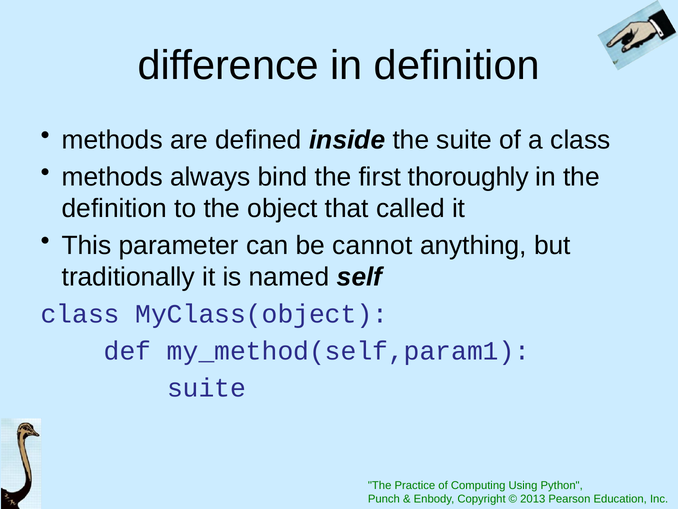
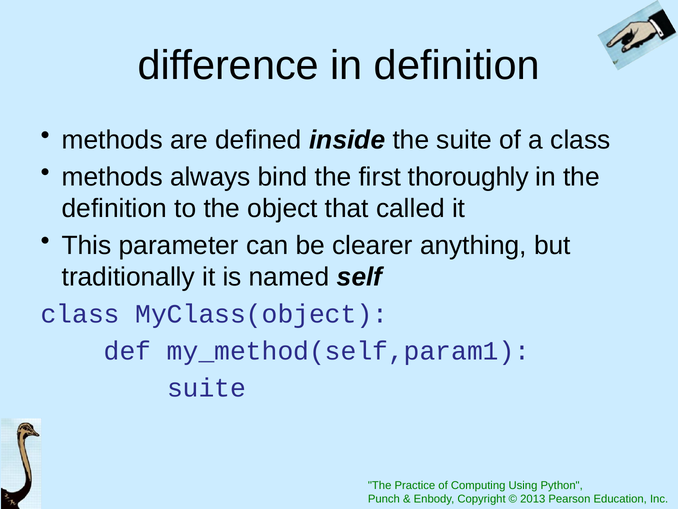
cannot: cannot -> clearer (373, 245)
